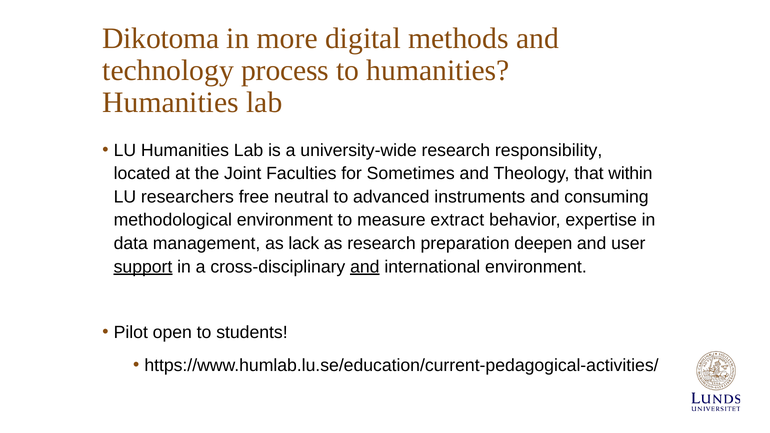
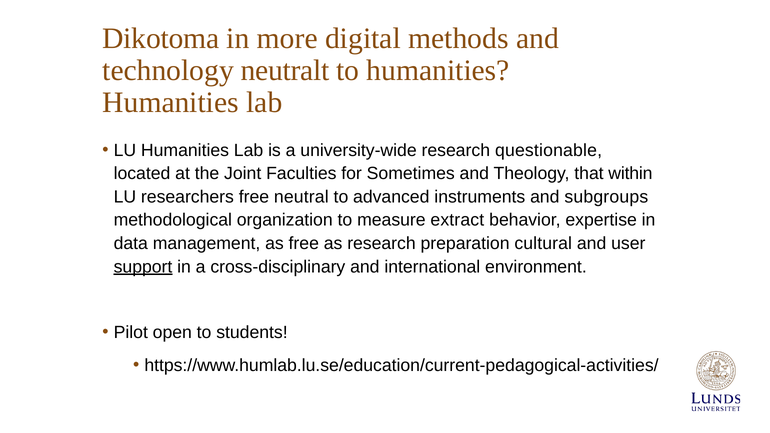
process: process -> neutralt (285, 71)
responsibility: responsibility -> questionable (549, 150)
consuming: consuming -> subgroups (606, 197)
methodological environment: environment -> organization (285, 220)
as lack: lack -> free (304, 243)
deepen: deepen -> cultural (543, 243)
and underline: present -> none (365, 267)
